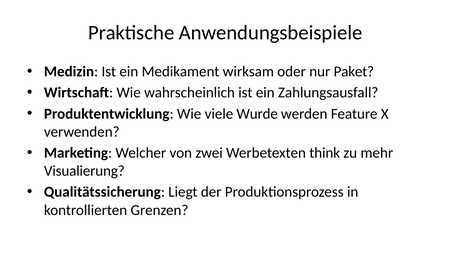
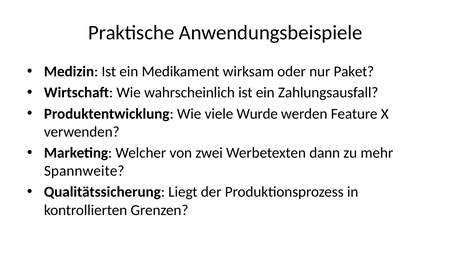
think: think -> dann (325, 153)
Visualierung: Visualierung -> Spannweite (84, 171)
